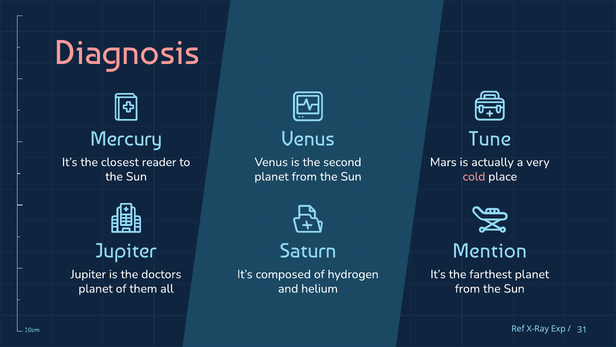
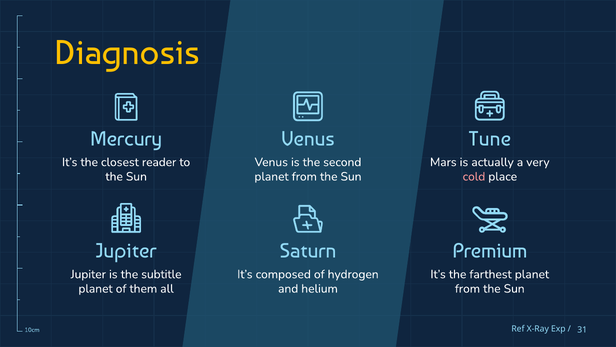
Diagnosis colour: pink -> yellow (127, 53)
Mention: Mention -> Premium (490, 251)
doctors: doctors -> subtitle (161, 274)
